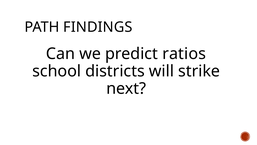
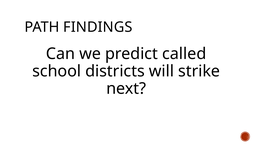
ratios: ratios -> called (184, 54)
